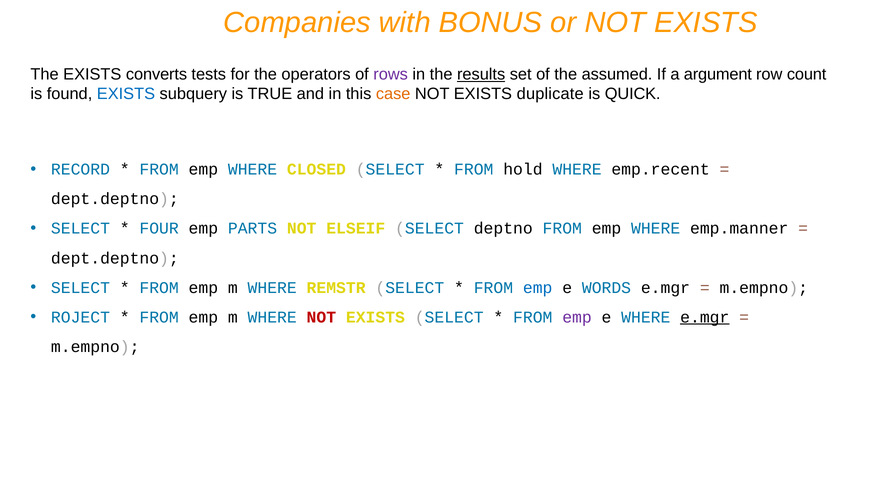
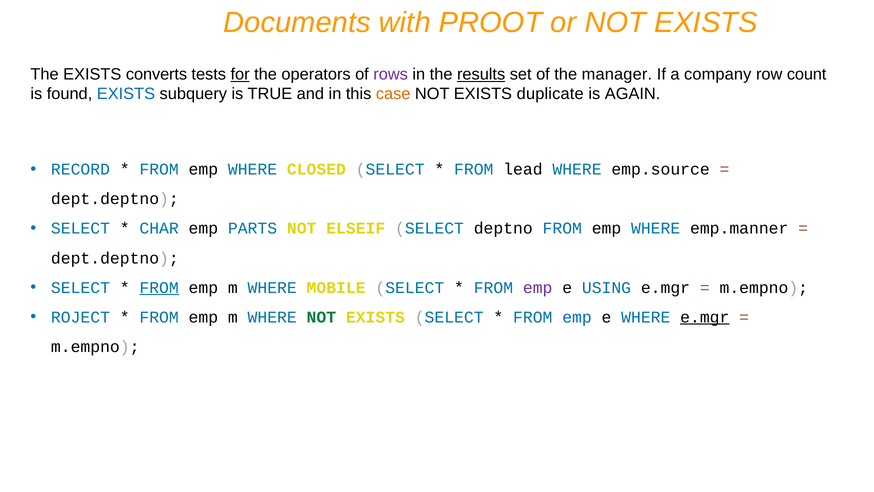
Companies: Companies -> Documents (297, 23)
BONUS: BONUS -> PROOT (491, 23)
for underline: none -> present (240, 74)
assumed: assumed -> manager (617, 74)
argument: argument -> company (718, 74)
QUICK: QUICK -> AGAIN (633, 94)
hold: hold -> lead (523, 169)
emp.recent: emp.recent -> emp.source (661, 169)
FOUR: FOUR -> CHAR (159, 228)
FROM underline: none -> present (159, 287)
REMSTR: REMSTR -> MOBILE (336, 287)
emp colour: blue -> purple (538, 287)
WORDS: WORDS -> USING (606, 287)
NOT colour: red -> green (321, 317)
emp colour: purple -> blue (577, 317)
